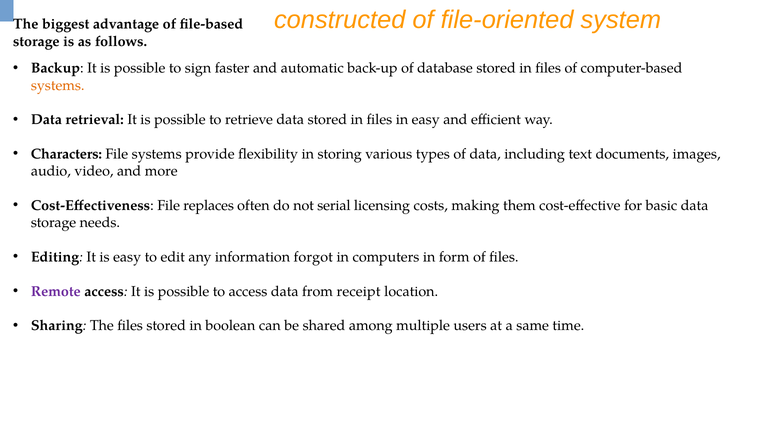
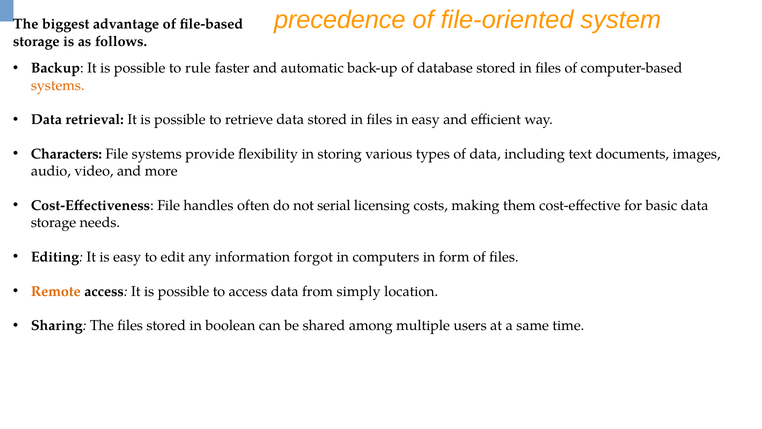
constructed: constructed -> precedence (340, 20)
sign: sign -> rule (198, 68)
replaces: replaces -> handles (209, 205)
Remote colour: purple -> orange (56, 291)
receipt: receipt -> simply (359, 291)
